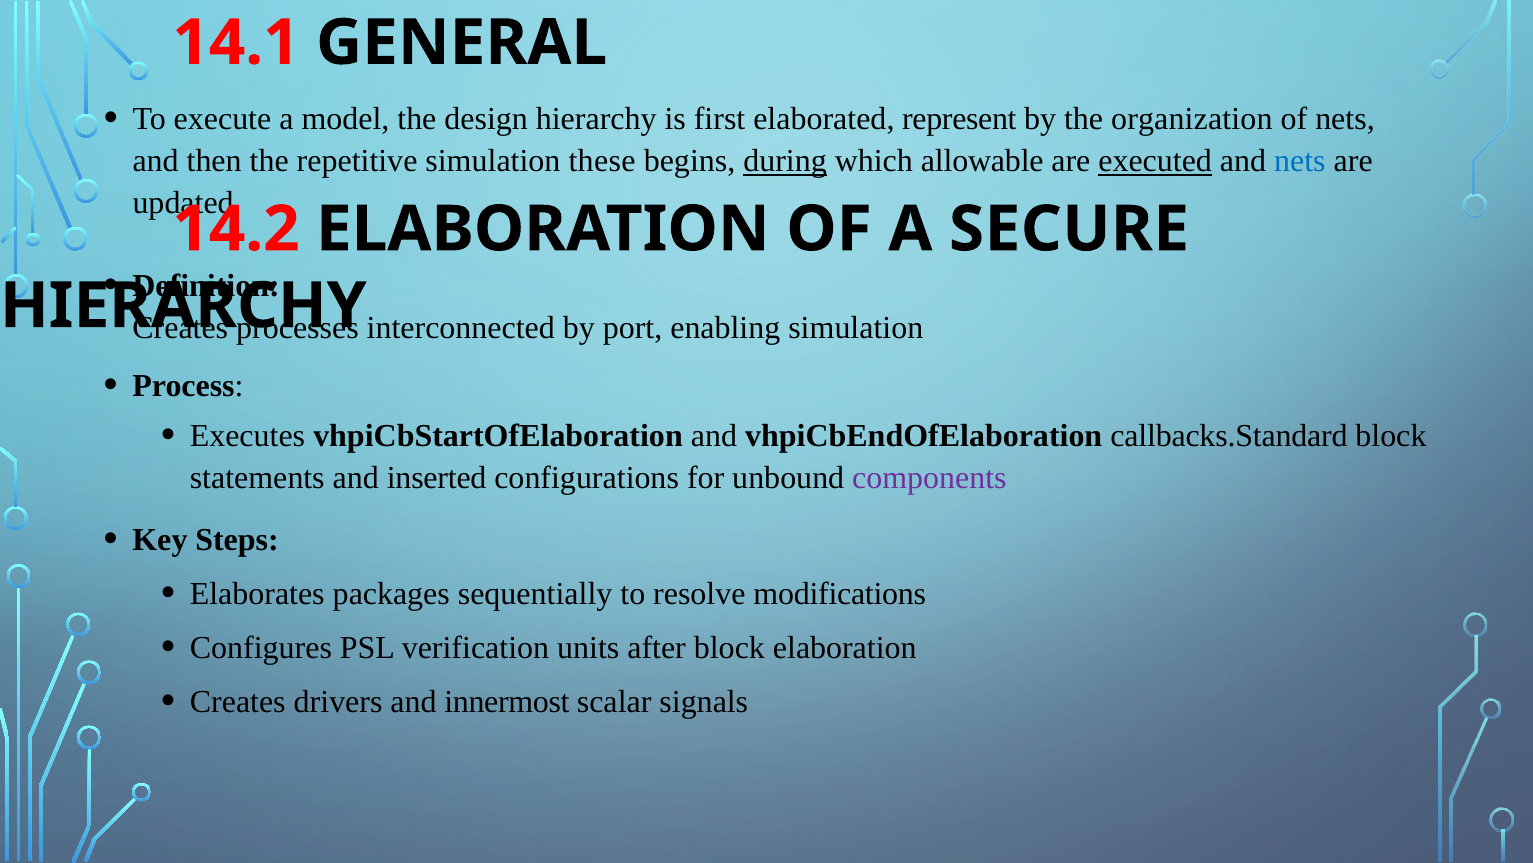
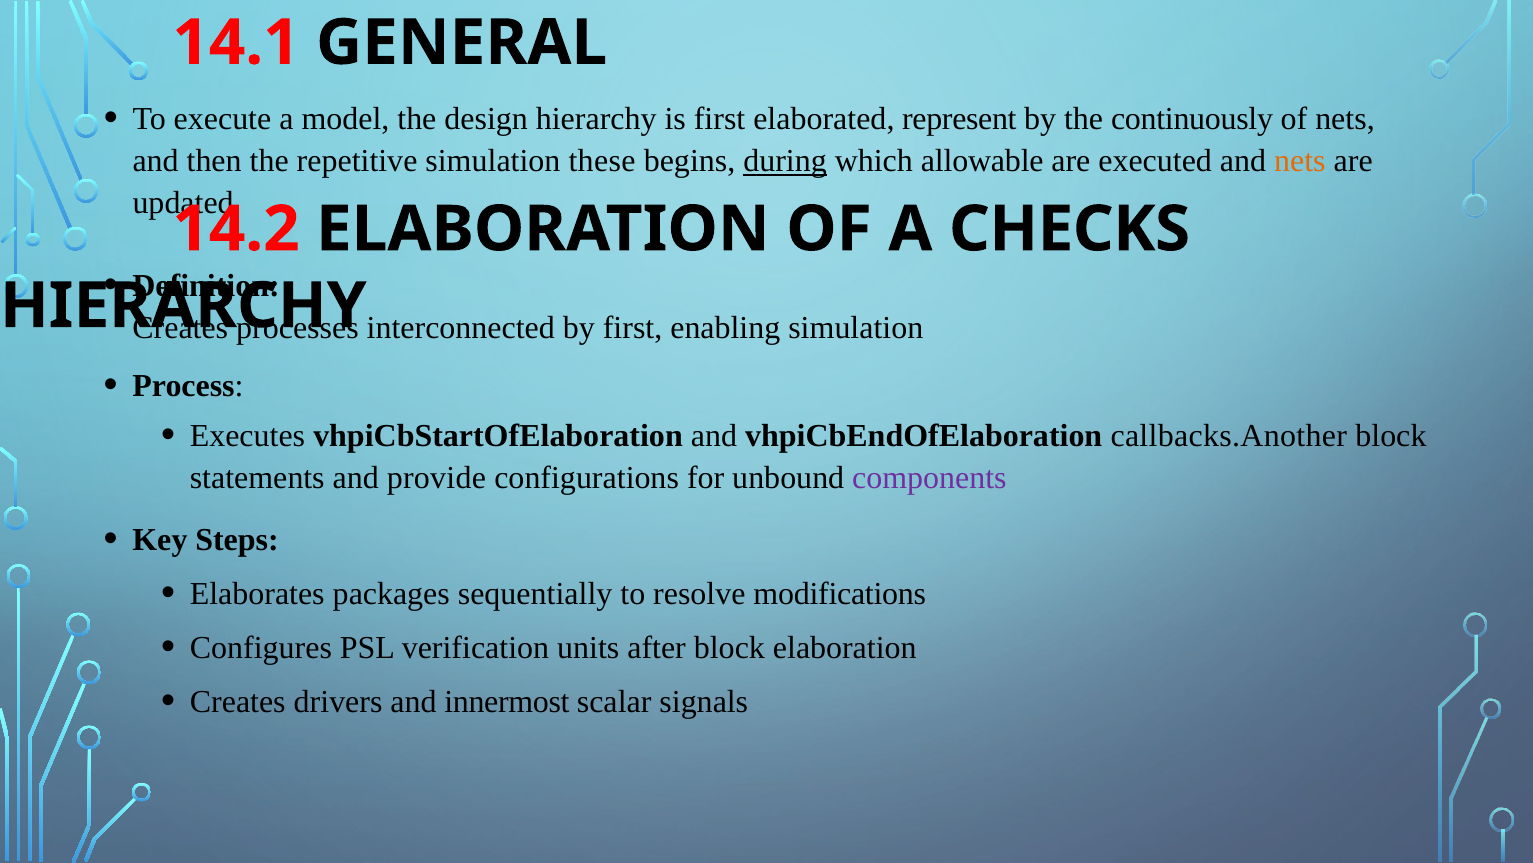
organization: organization -> continuously (1192, 119)
executed underline: present -> none (1155, 161)
nets colour: blue -> orange (1300, 161)
SECURE: SECURE -> CHECKS (1070, 229)
by port: port -> first (633, 328)
callbacks.Standard: callbacks.Standard -> callbacks.Another (1229, 436)
inserted: inserted -> provide (436, 478)
